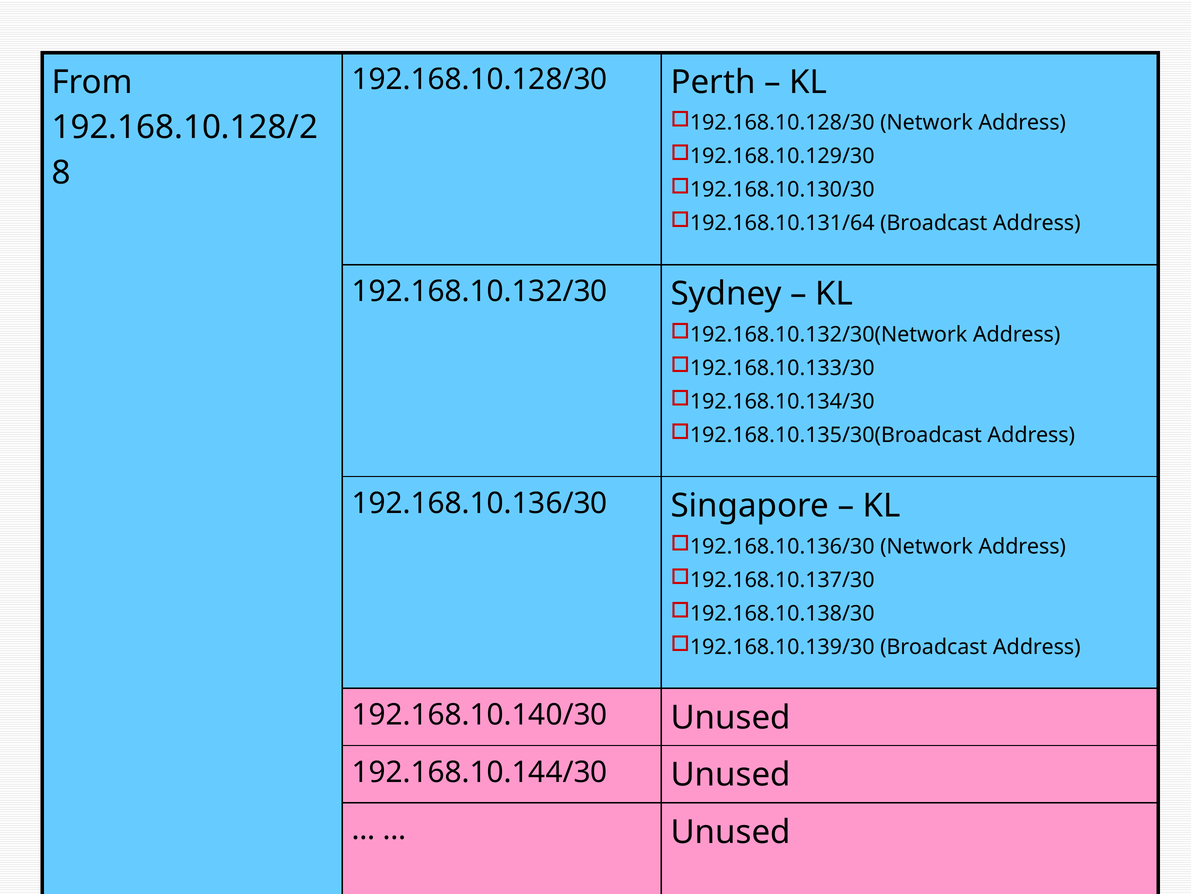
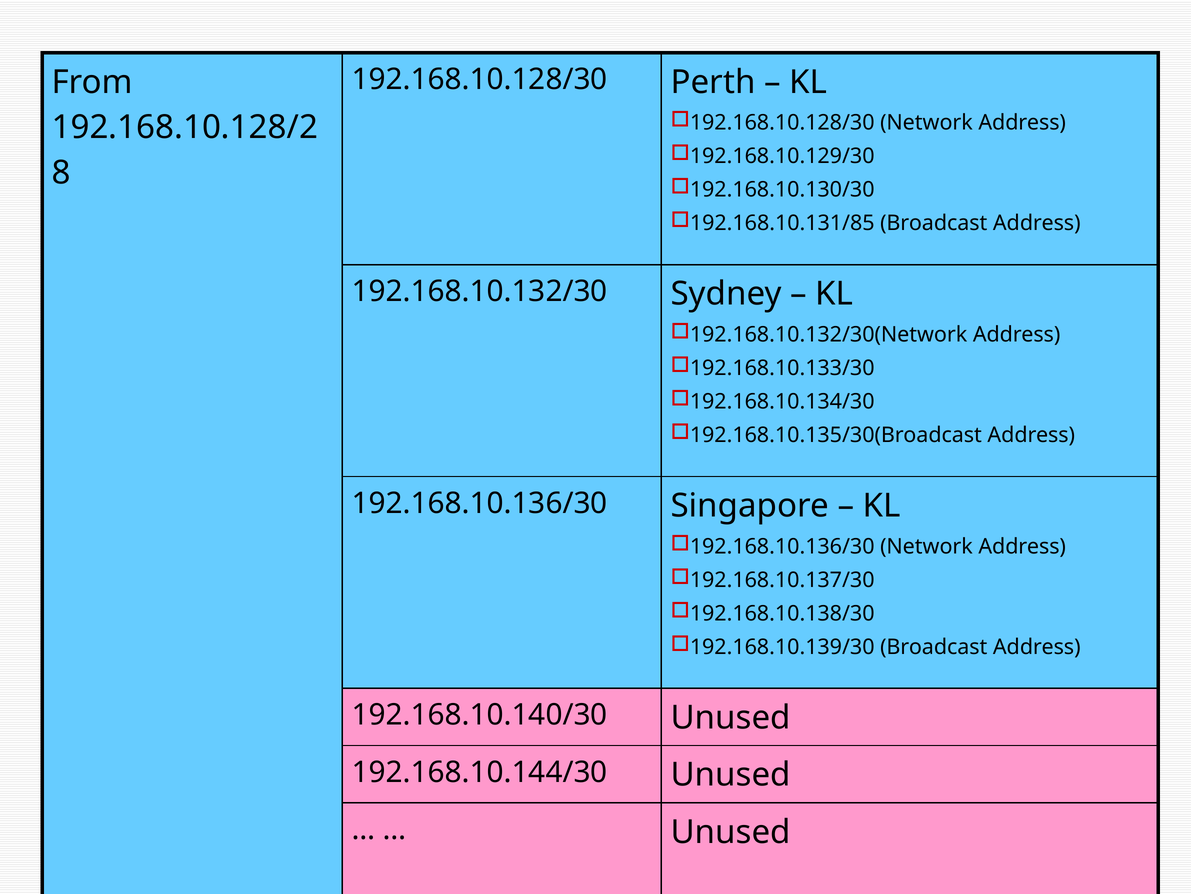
192.168.10.131/64: 192.168.10.131/64 -> 192.168.10.131/85 (782, 223)
